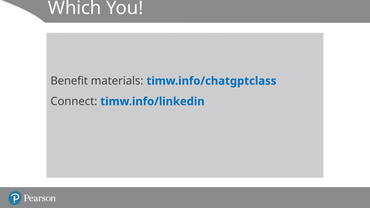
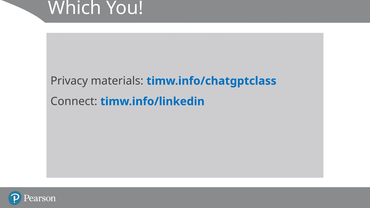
Benefit: Benefit -> Privacy (69, 81)
